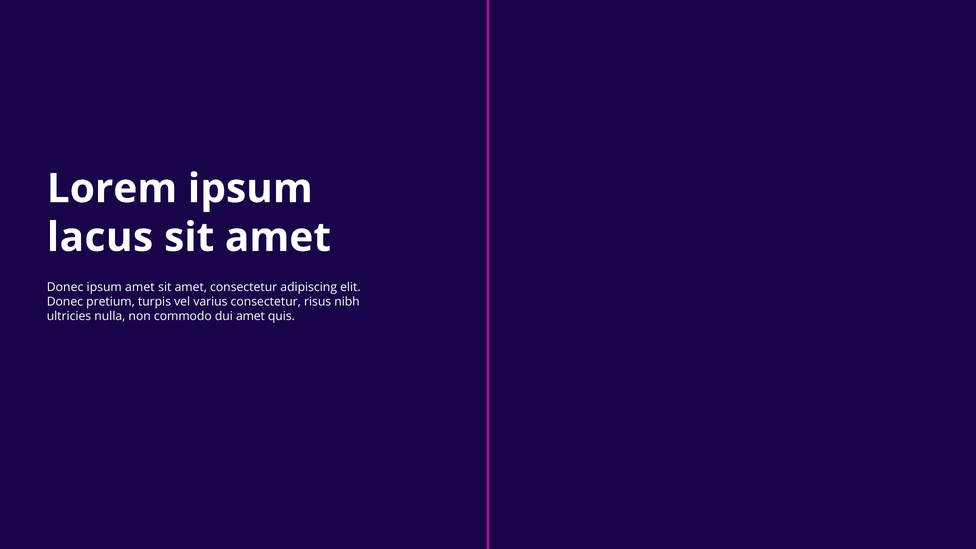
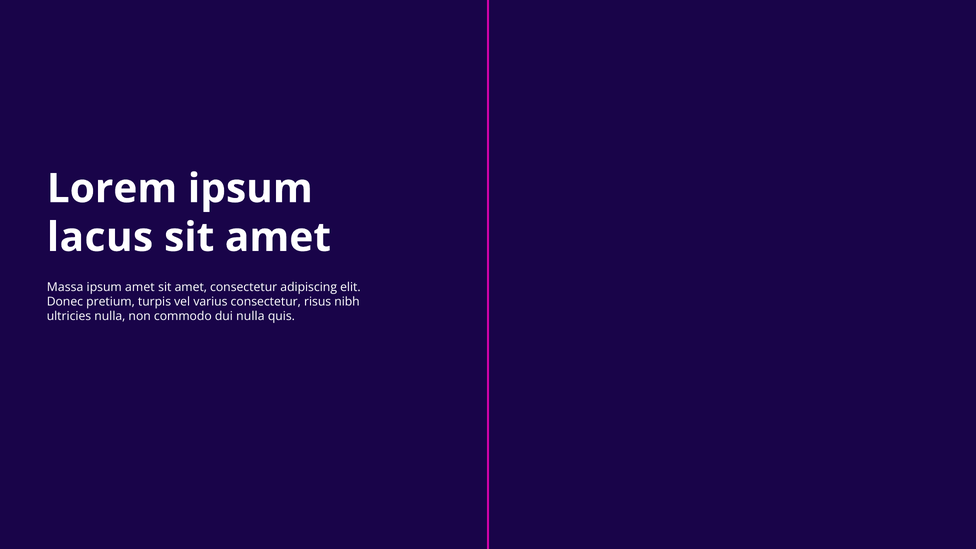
Donec: Donec -> Massa (65, 287)
dui amet: amet -> nulla (250, 316)
